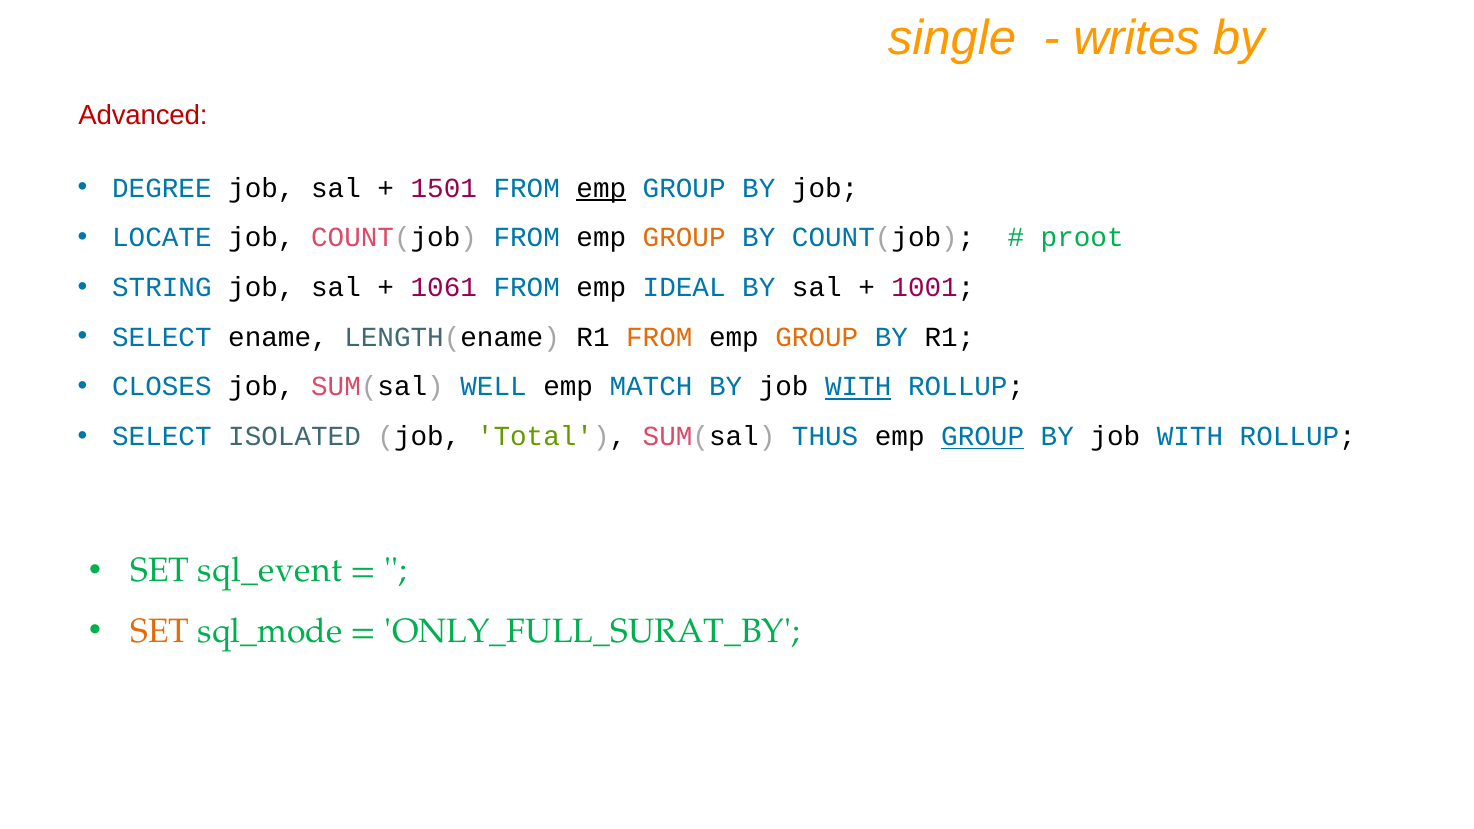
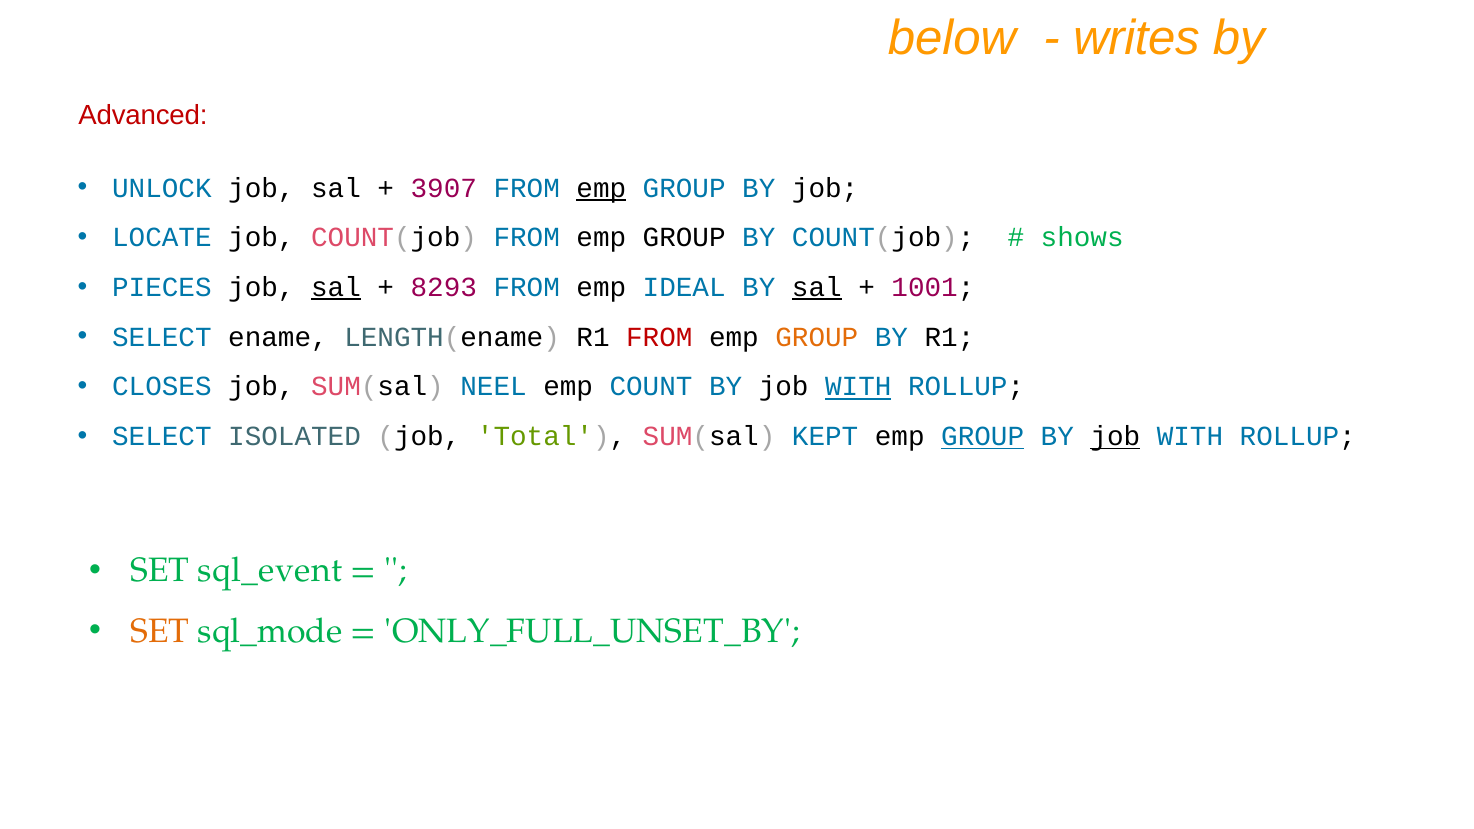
single: single -> below (952, 38)
DEGREE: DEGREE -> UNLOCK (162, 188)
1501: 1501 -> 3907 (444, 188)
GROUP colour: orange -> black (684, 238)
proot: proot -> shows (1082, 238)
STRING: STRING -> PIECES (162, 287)
sal underline: none -> present (336, 287)
1061: 1061 -> 8293 (444, 287)
sal underline: none -> present (817, 287)
FROM colour: orange -> red (659, 337)
WELL: WELL -> NEEL (494, 387)
MATCH: MATCH -> COUNT (651, 387)
THUS: THUS -> KEPT (825, 437)
job underline: none -> present (1115, 437)
ONLY_FULL_SURAT_BY: ONLY_FULL_SURAT_BY -> ONLY_FULL_UNSET_BY (592, 632)
